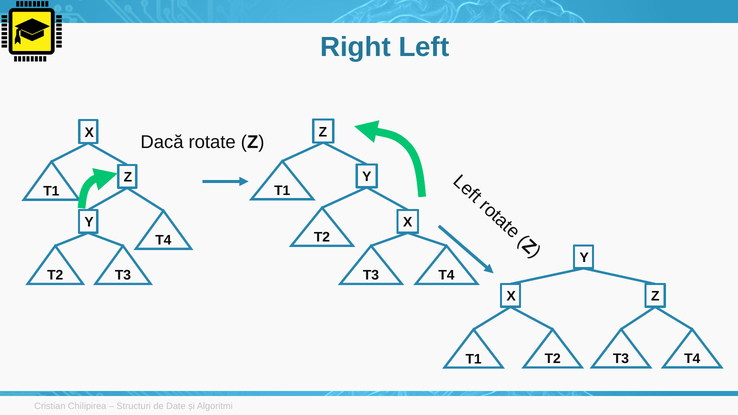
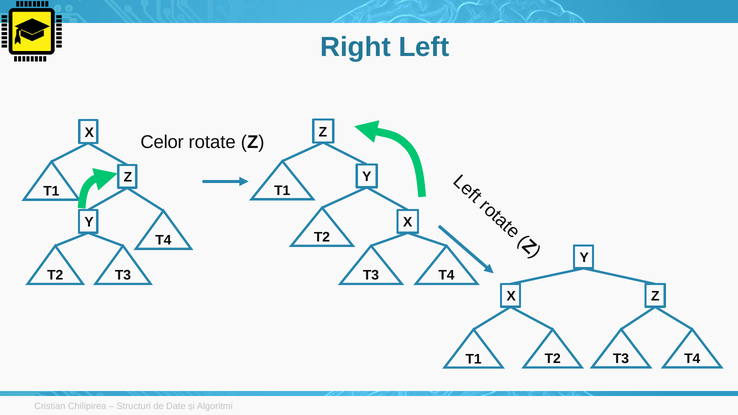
Dacă: Dacă -> Celor (162, 142)
